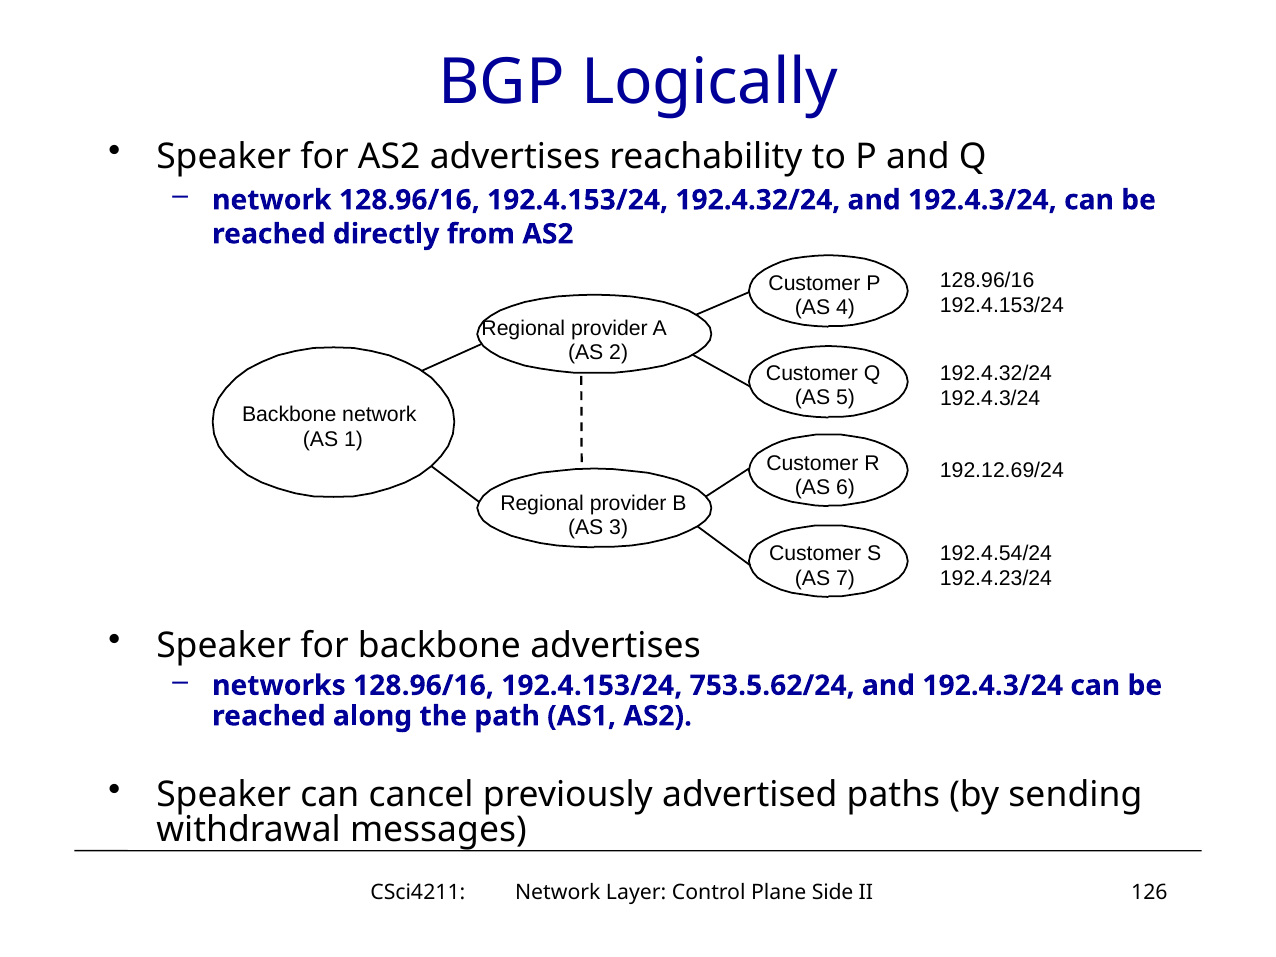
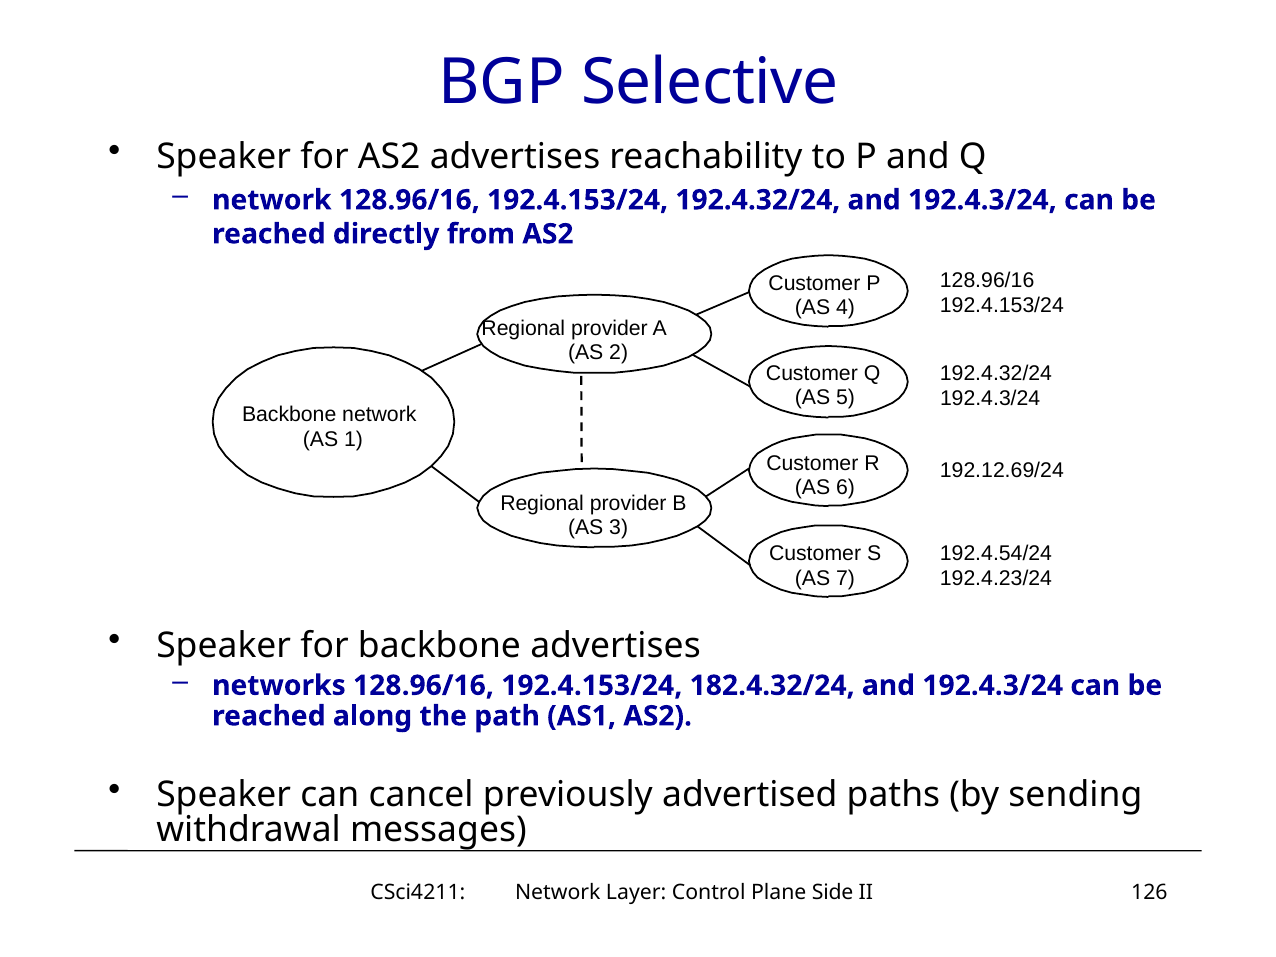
Logically: Logically -> Selective (710, 82)
753.5.62/24: 753.5.62/24 -> 182.4.32/24 (772, 686)
